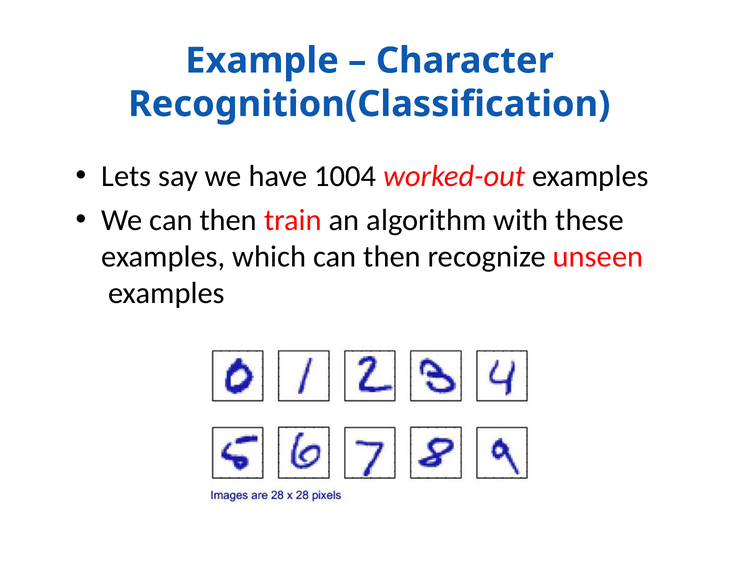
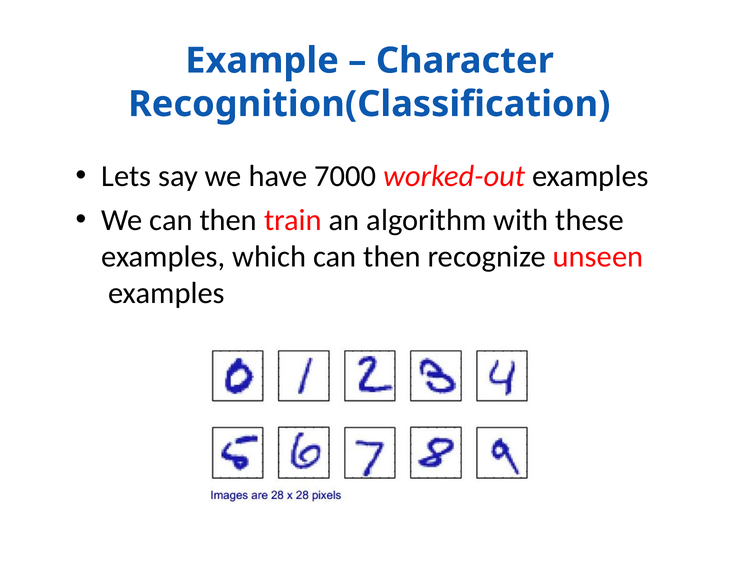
1004: 1004 -> 7000 (345, 176)
